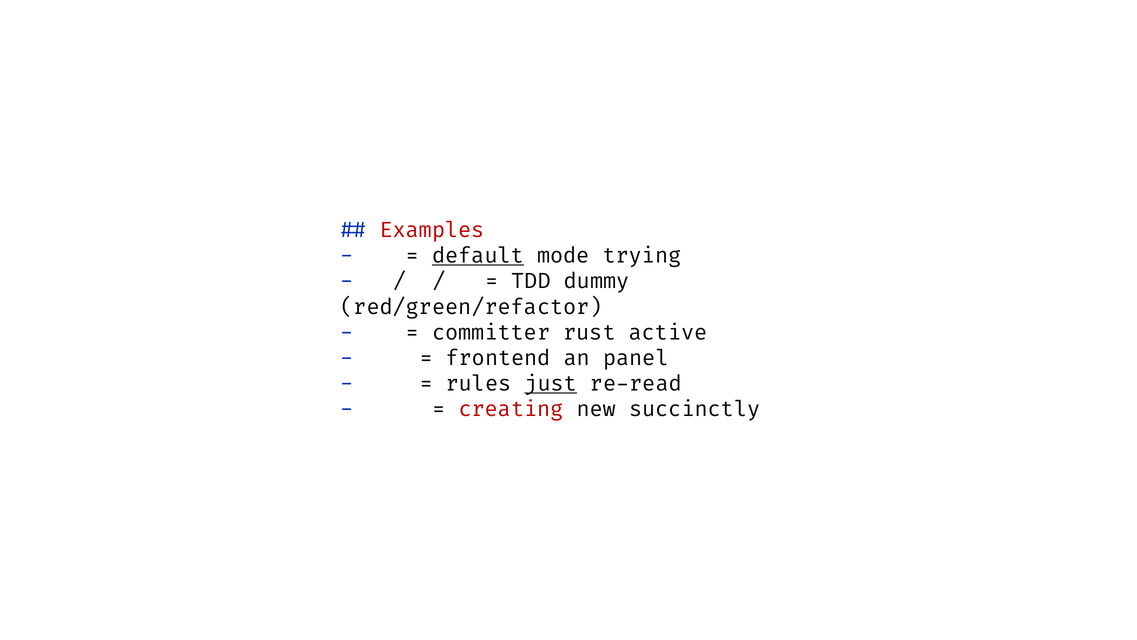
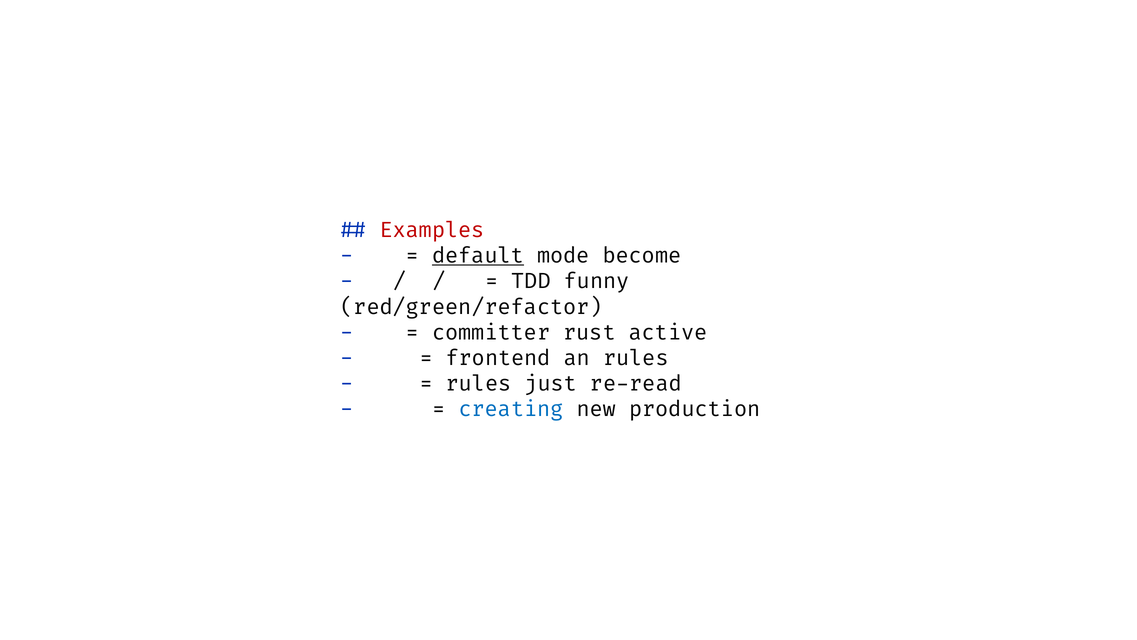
trying: trying -> become (642, 256)
dummy: dummy -> funny (597, 281)
an panel: panel -> rules (636, 358)
just underline: present -> none (551, 384)
creating colour: red -> blue (511, 409)
succinctly: succinctly -> production (695, 409)
